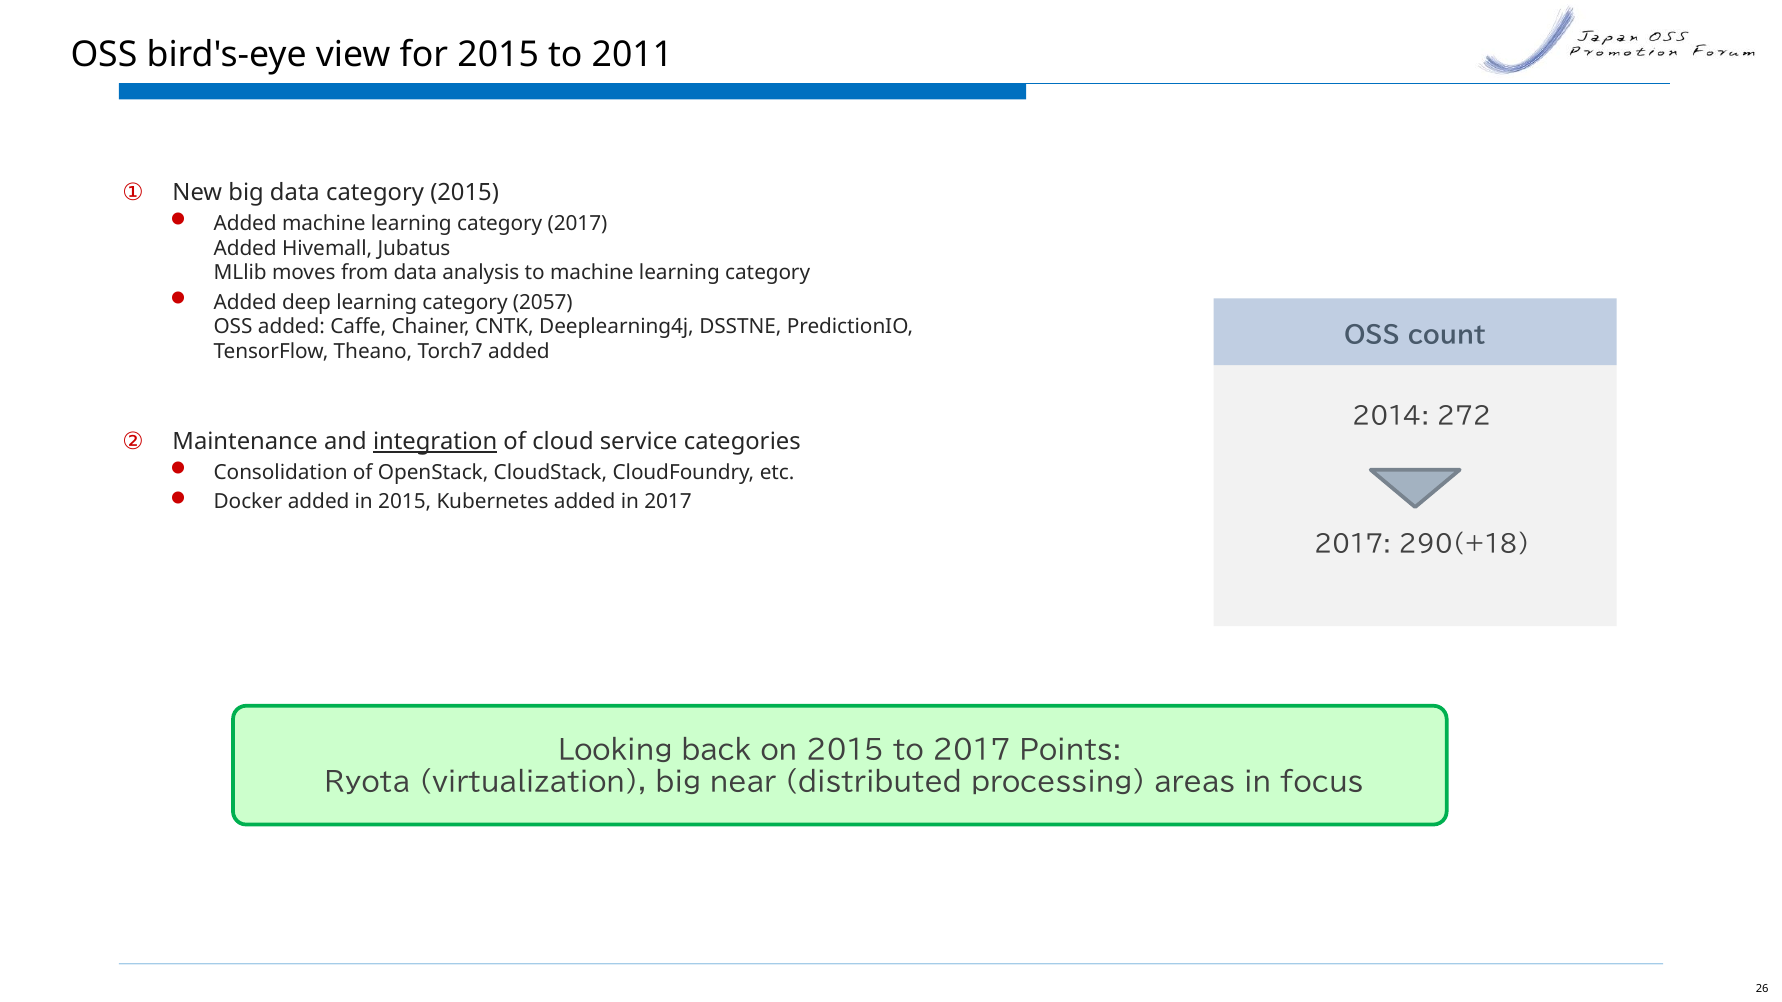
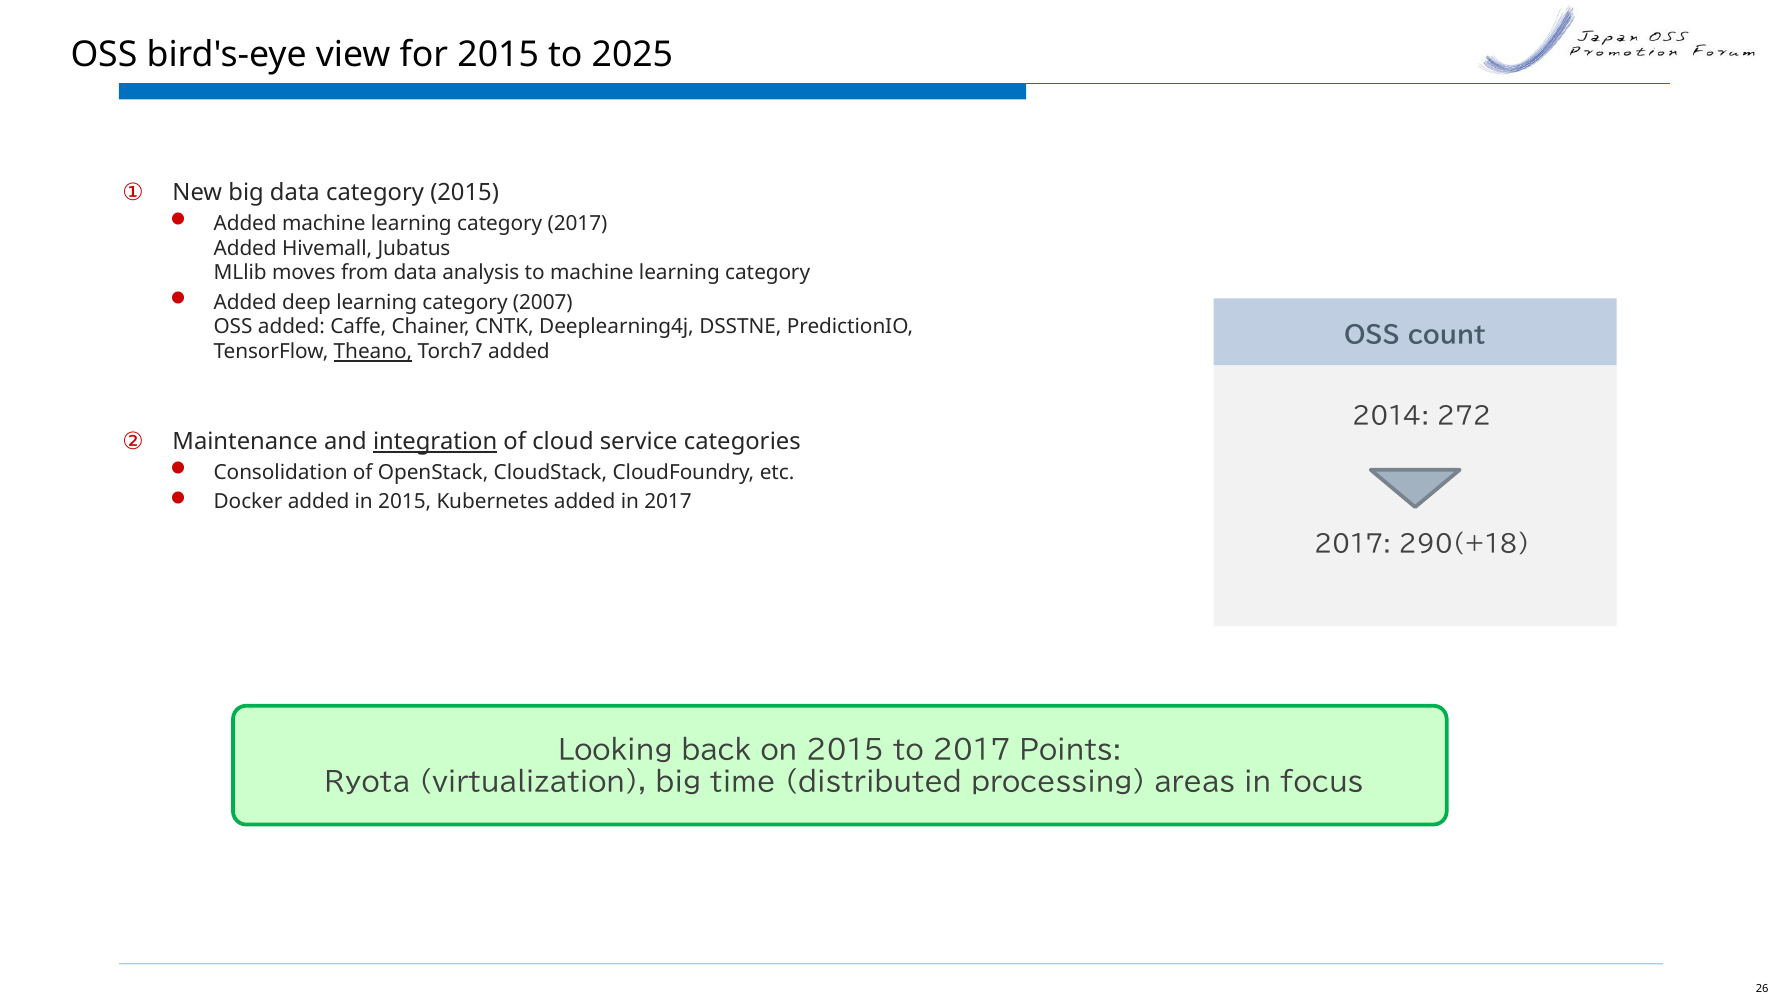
2011: 2011 -> 2025 (632, 55)
2057: 2057 -> 2007 (543, 302)
Theano underline: none -> present (373, 352)
near: near -> time (743, 783)
